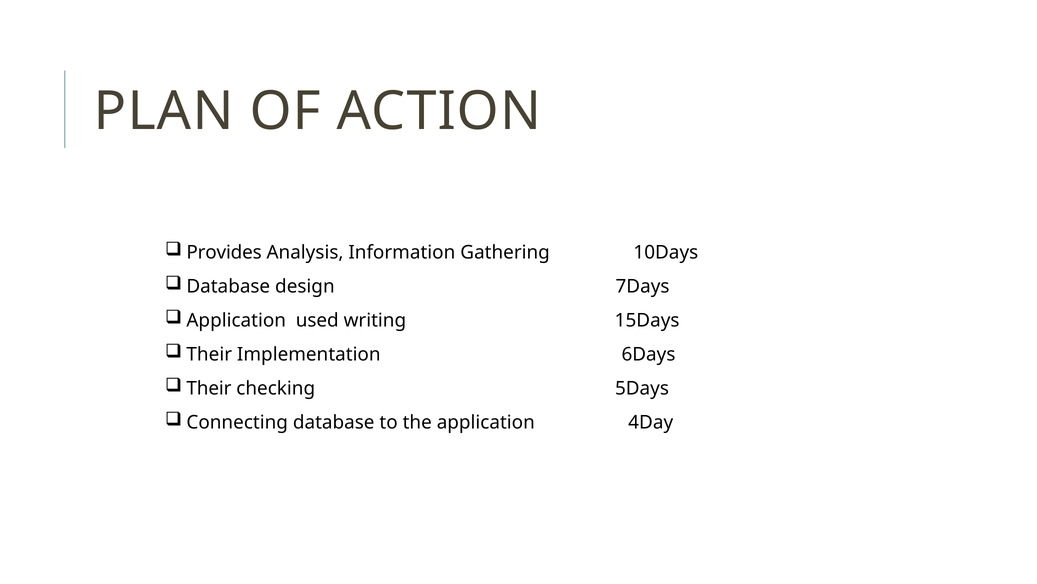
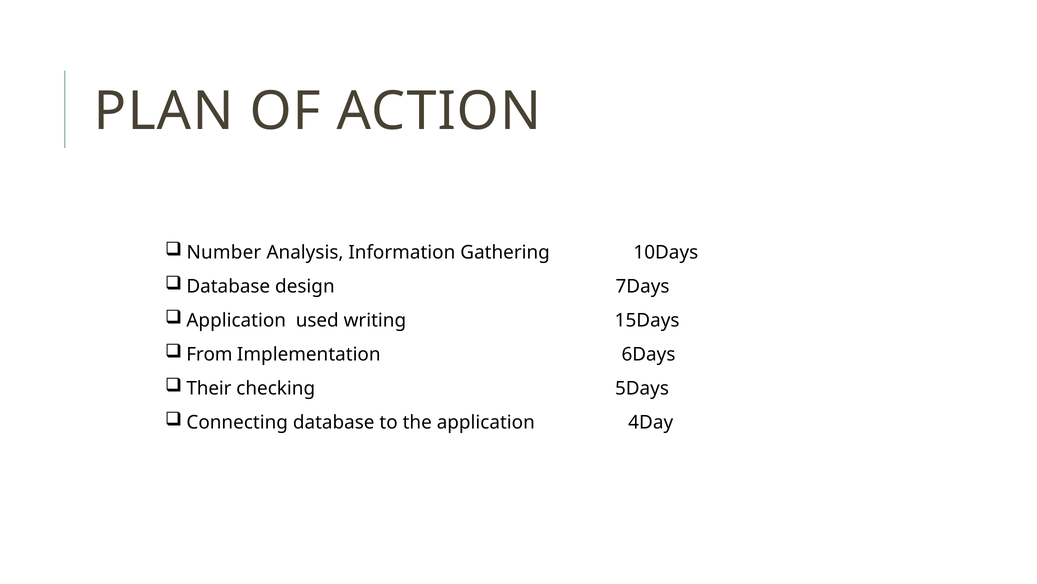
Provides: Provides -> Number (224, 252)
Their: Their -> From (209, 354)
